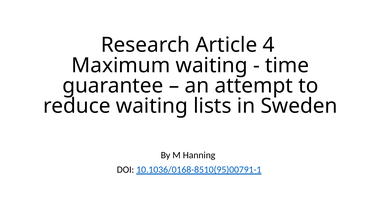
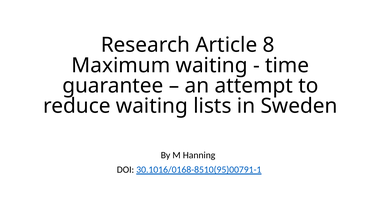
4: 4 -> 8 (269, 45)
10.1036/0168-8510(95)00791-1: 10.1036/0168-8510(95)00791-1 -> 30.1016/0168-8510(95)00791-1 (199, 169)
